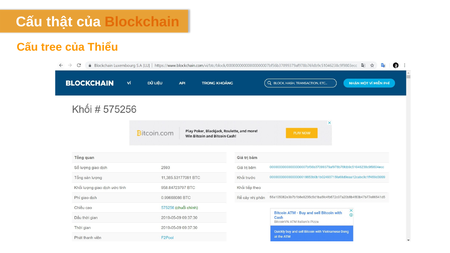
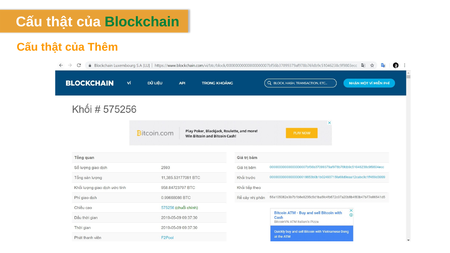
Blockchain colour: orange -> green (142, 22)
tree: tree -> thật (52, 47)
Thiểu: Thiểu -> Thêm (103, 47)
